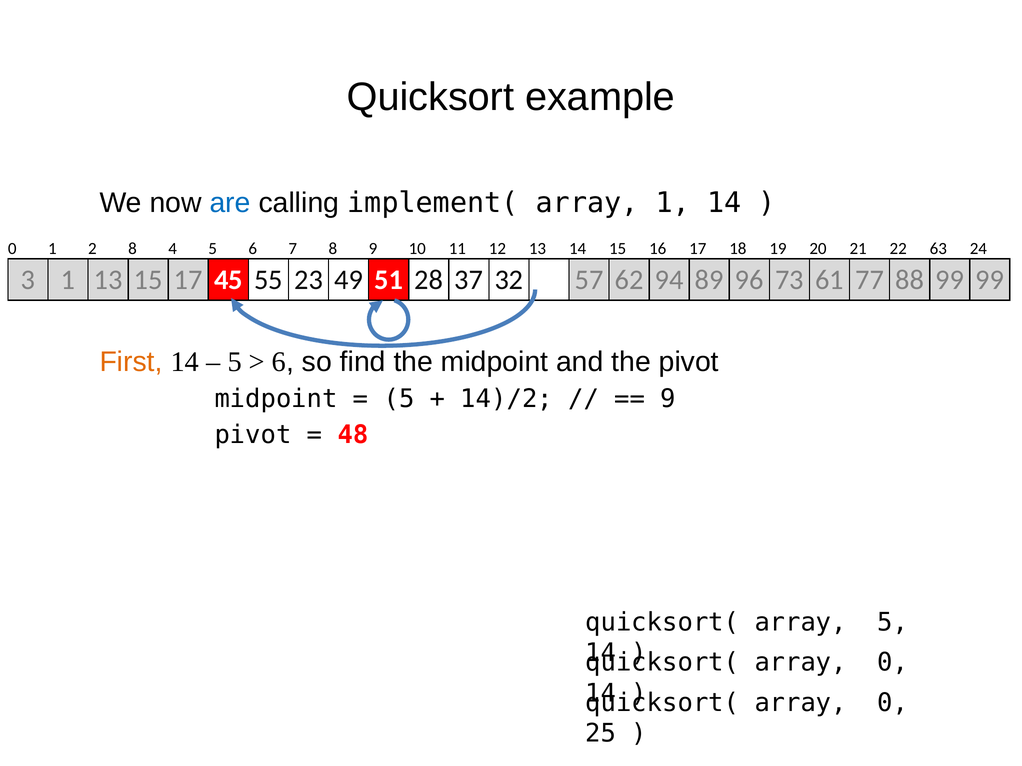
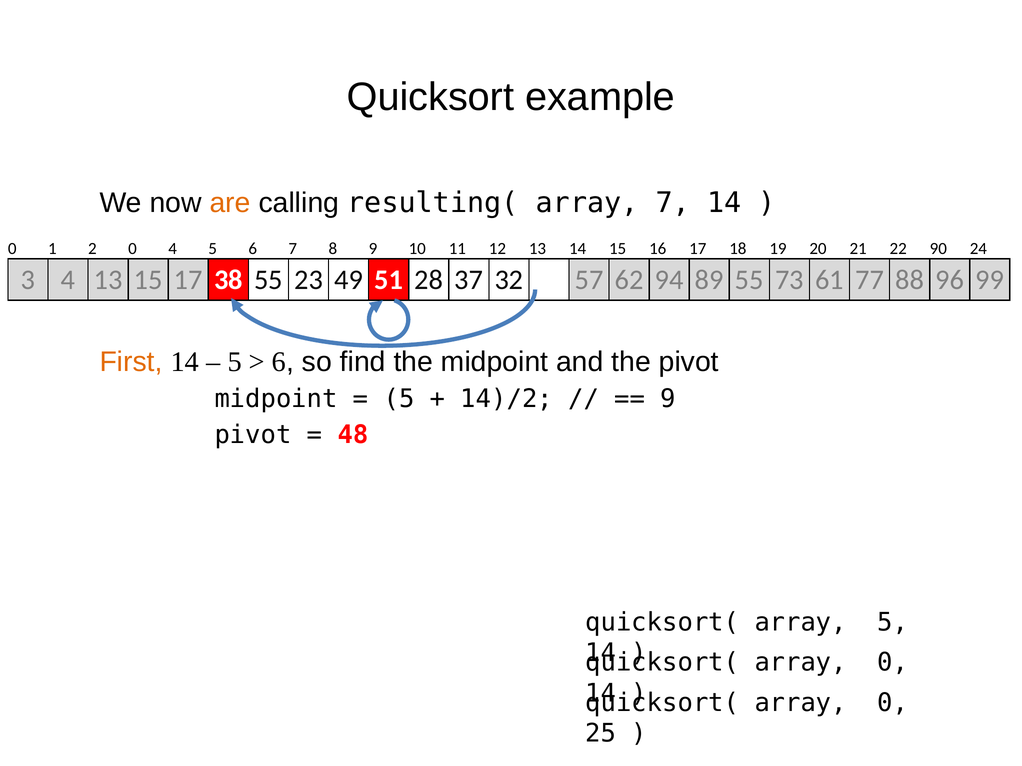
are colour: blue -> orange (230, 203)
implement(: implement( -> resulting( (433, 203)
array 1: 1 -> 7 (673, 203)
2 8: 8 -> 0 (132, 249)
63: 63 -> 90 (938, 249)
3 1: 1 -> 4 (68, 280)
45: 45 -> 38 (228, 280)
89 96: 96 -> 55 (749, 280)
88 99: 99 -> 96 (950, 280)
